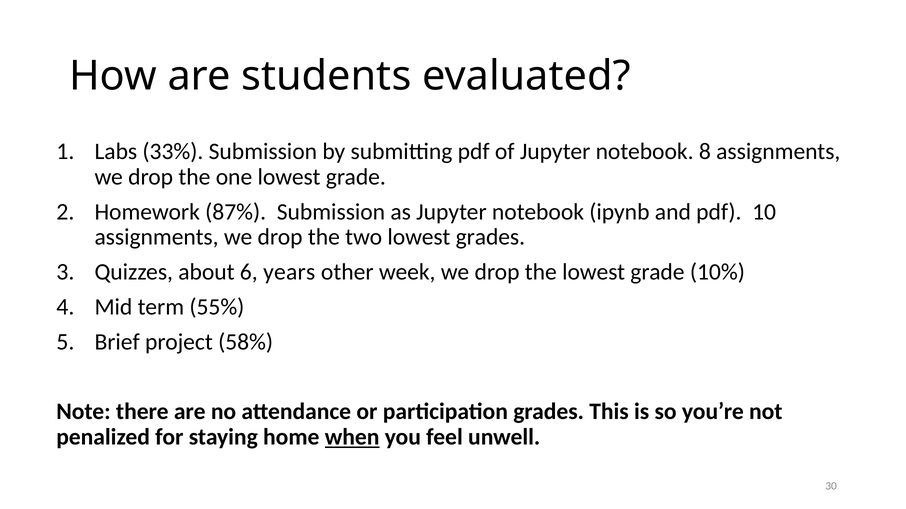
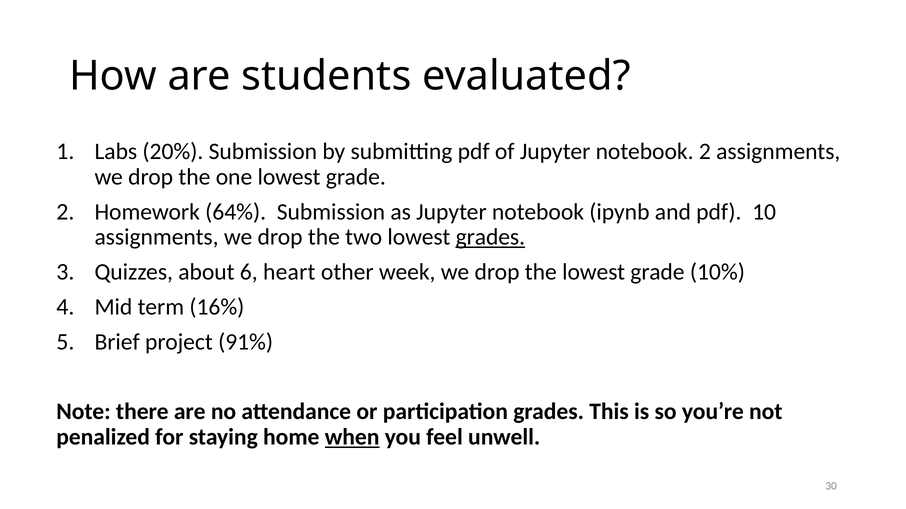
33%: 33% -> 20% (173, 152)
notebook 8: 8 -> 2 (705, 152)
87%: 87% -> 64% (236, 212)
grades underline: none -> present (490, 238)
years: years -> heart (289, 272)
55%: 55% -> 16% (217, 307)
58%: 58% -> 91% (246, 342)
